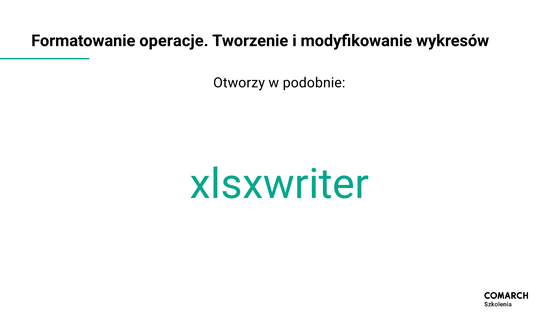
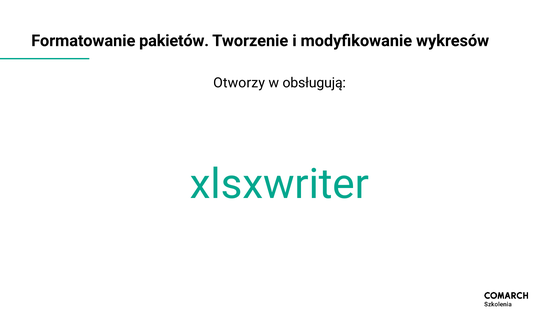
operacje: operacje -> pakietów (174, 41)
podobnie: podobnie -> obsługują (314, 83)
